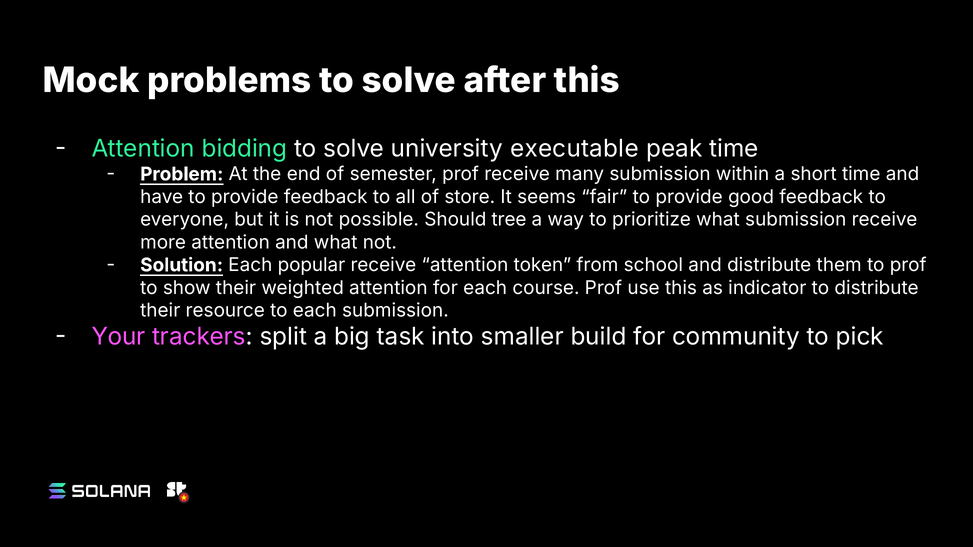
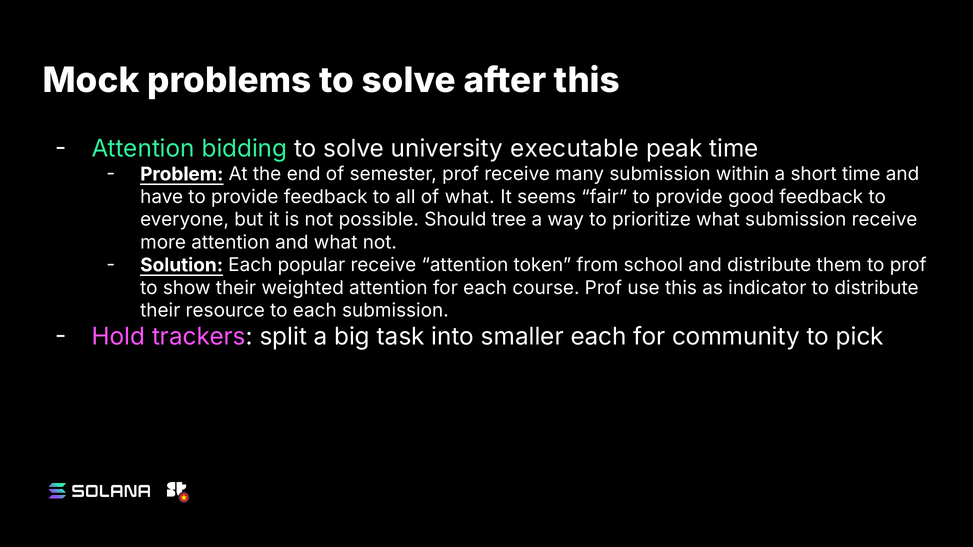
of store: store -> what (470, 197)
Your: Your -> Hold (118, 337)
smaller build: build -> each (599, 337)
